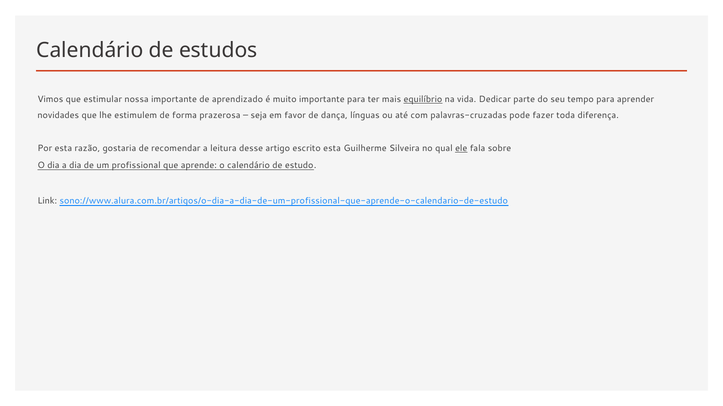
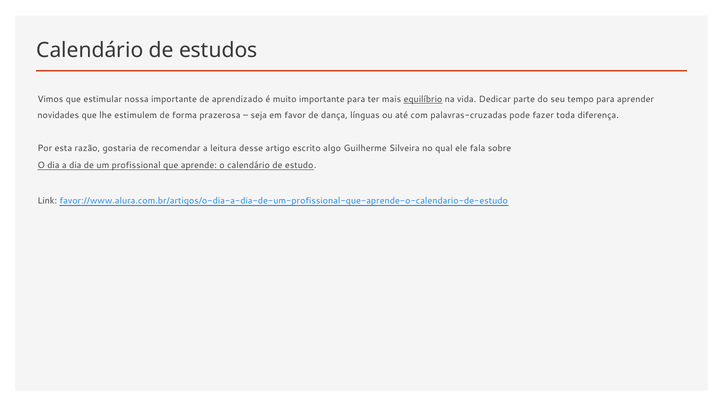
escrito esta: esta -> algo (332, 148)
ele underline: present -> none (461, 148)
sono://www.alura.com.br/artigos/o-dia-a-dia-de-um-profissional-que-aprende-o-calendario-de-estudo: sono://www.alura.com.br/artigos/o-dia-a-dia-de-um-profissional-que-aprende-o-calendario-de-estudo -> favor://www.alura.com.br/artigos/o-dia-a-dia-de-um-profissional-que-aprende-o-calendario-de-estudo (284, 201)
